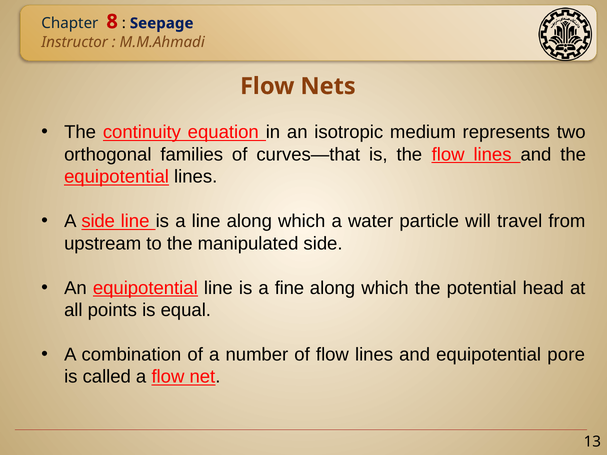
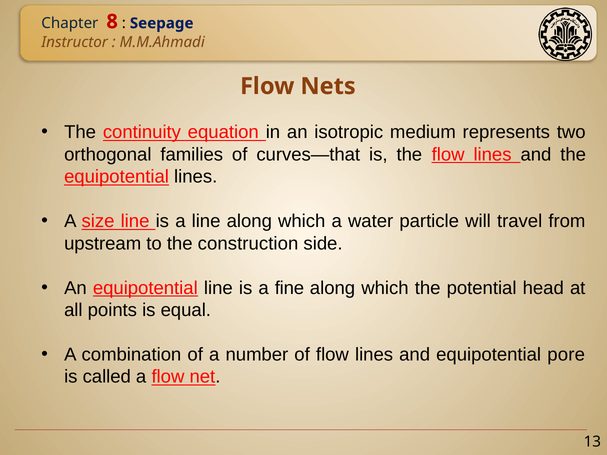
A side: side -> size (98, 221)
manipulated: manipulated -> construction (248, 244)
